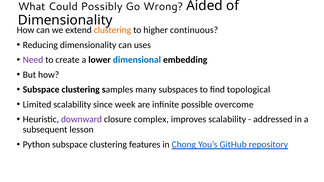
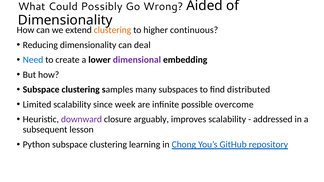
uses: uses -> deal (142, 45)
Need colour: purple -> blue (33, 60)
dimensional colour: blue -> purple (137, 60)
topological: topological -> distributed (249, 90)
complex: complex -> arguably (151, 120)
features: features -> learning (145, 145)
